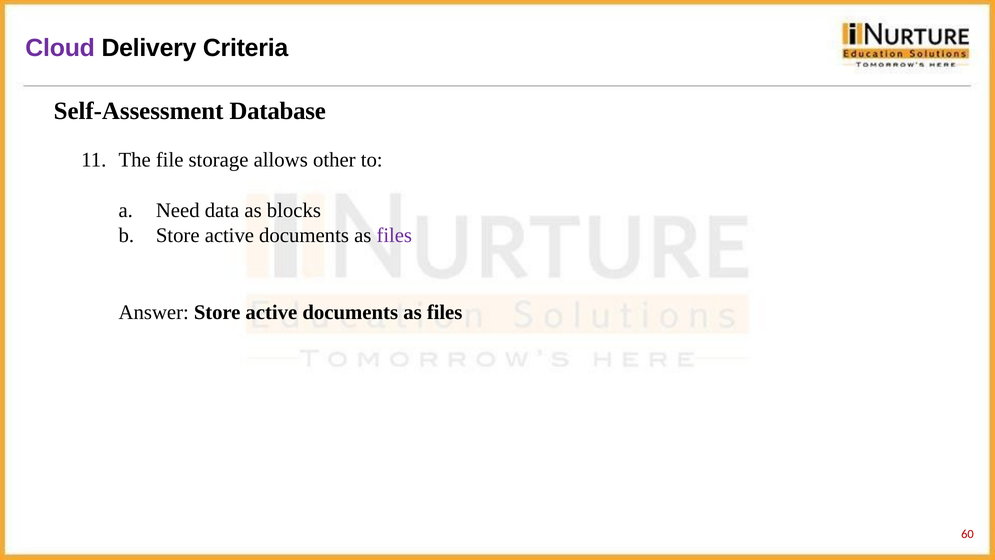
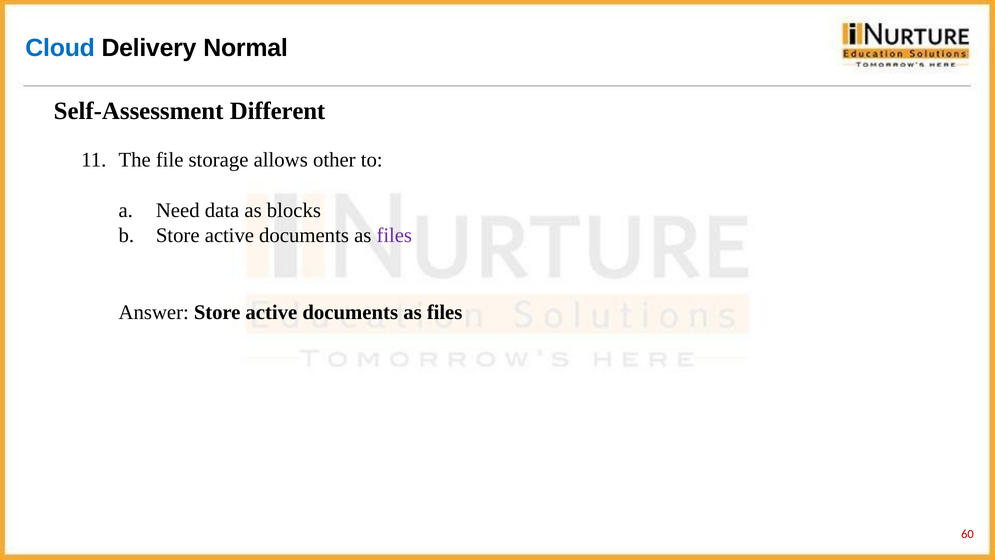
Cloud colour: purple -> blue (60, 48)
Criteria: Criteria -> Normal (246, 48)
Database: Database -> Different (278, 111)
